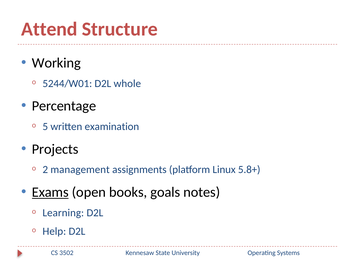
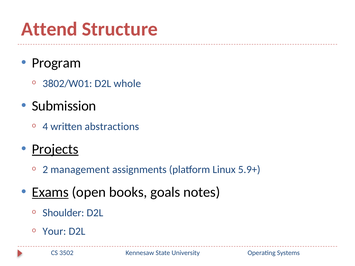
Working: Working -> Program (56, 63)
5244/W01: 5244/W01 -> 3802/W01 (67, 84)
Percentage: Percentage -> Submission (64, 106)
5: 5 -> 4 (45, 127)
examination: examination -> abstractions (112, 127)
Projects underline: none -> present (55, 149)
5.8+: 5.8+ -> 5.9+ (249, 170)
Learning: Learning -> Shoulder (63, 213)
Help: Help -> Your (54, 232)
